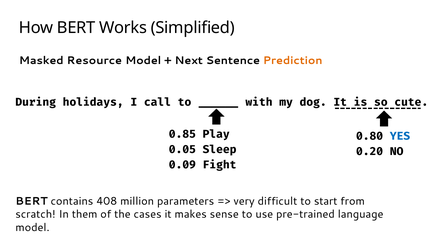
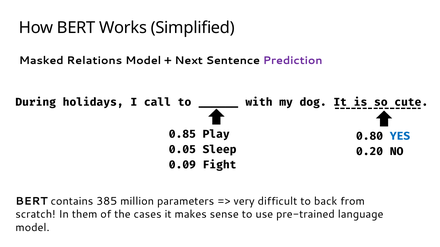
Resource: Resource -> Relations (94, 61)
Prediction colour: orange -> purple (293, 61)
408: 408 -> 385 (107, 201)
start: start -> back (326, 201)
